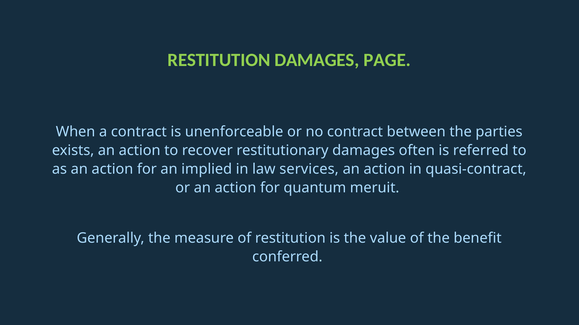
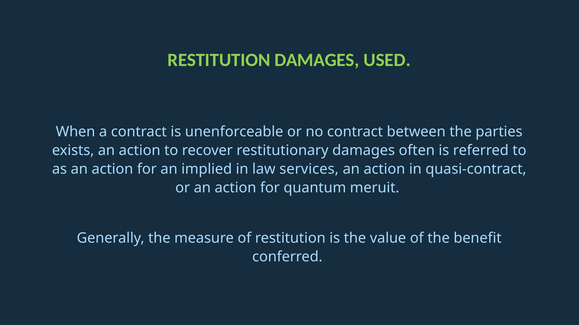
PAGE: PAGE -> USED (387, 60)
